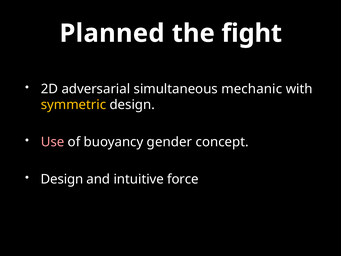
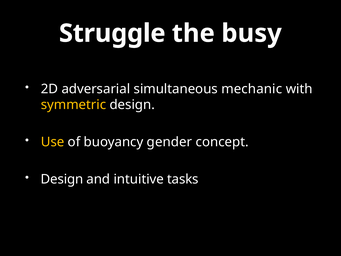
Planned: Planned -> Struggle (112, 33)
fight: fight -> busy (252, 33)
Use colour: pink -> yellow (53, 142)
force: force -> tasks (183, 179)
